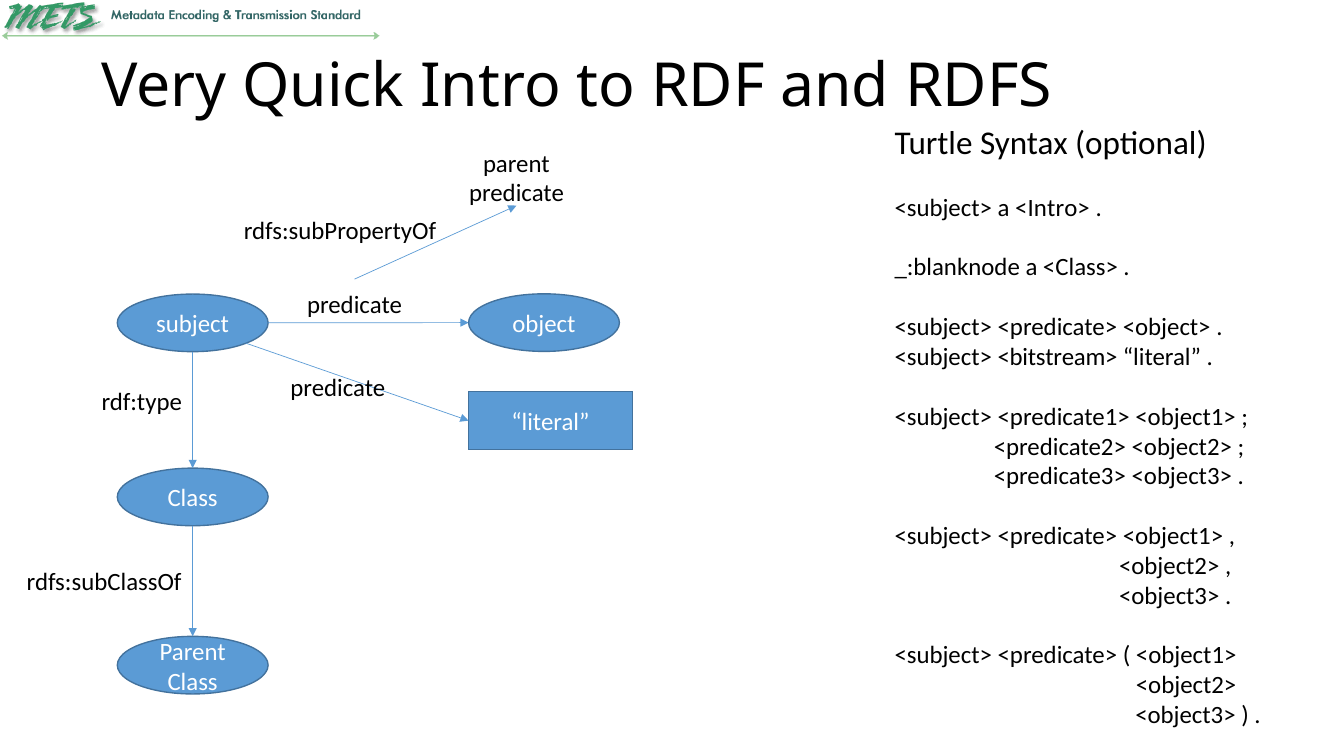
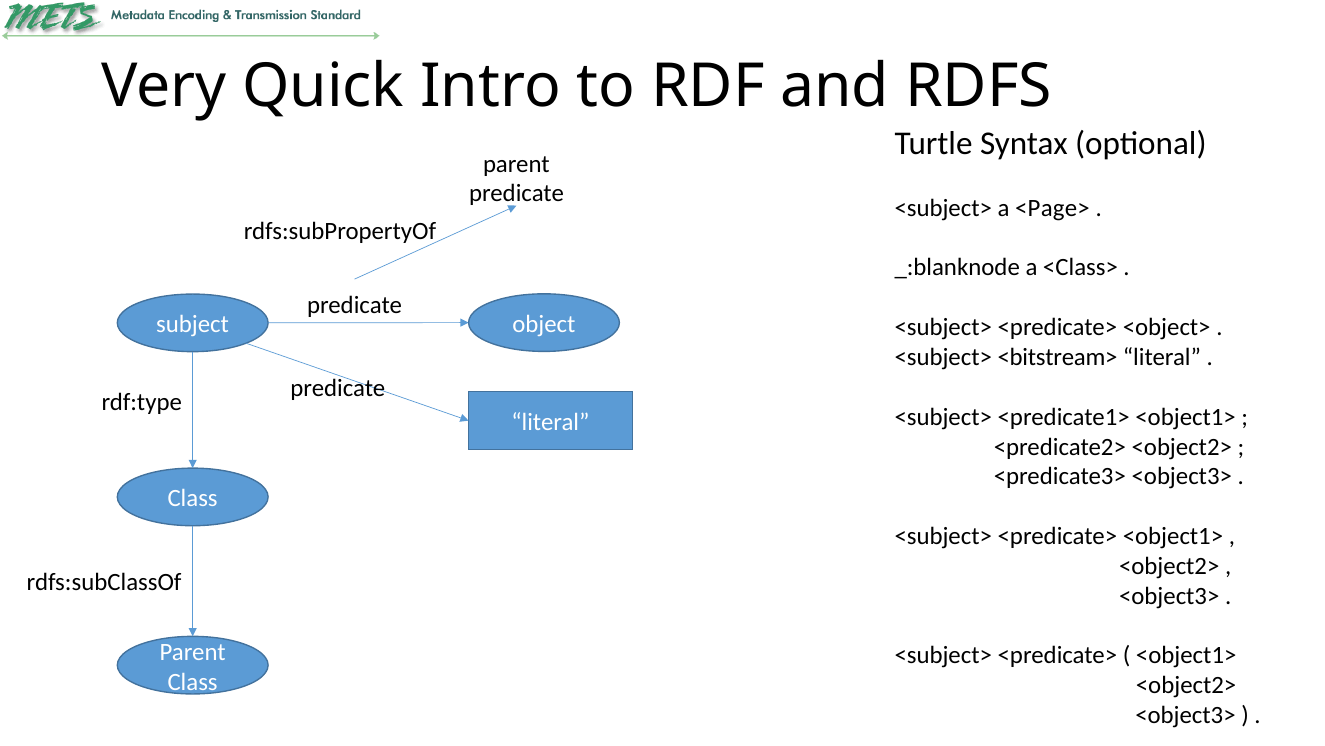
<Intro>: <Intro> -> <Page> (1052, 208)
